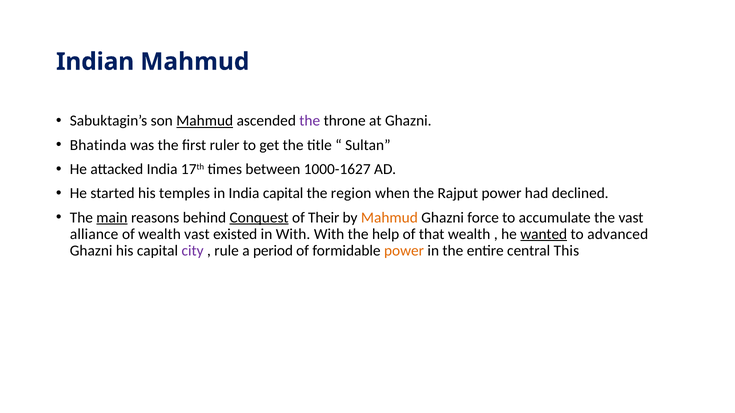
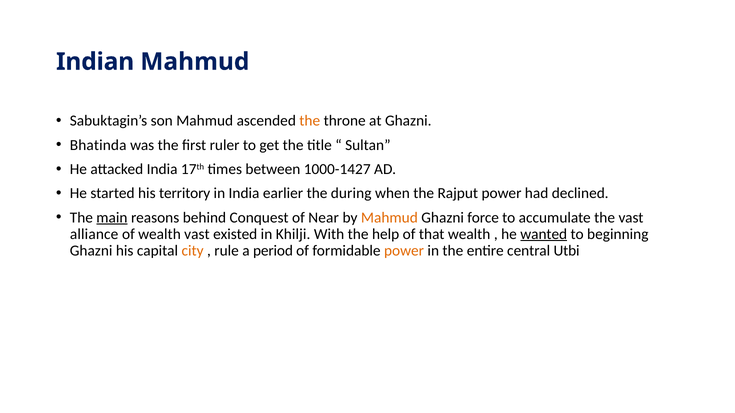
Mahmud underline: present -> none (205, 121)
the colour: purple -> orange (310, 121)
1000-1627: 1000-1627 -> 1000-1427 (337, 169)
temples: temples -> territory (185, 194)
India capital: capital -> earlier (283, 194)
region: region -> during (351, 194)
Conquest underline: present -> none (259, 218)
Their: Their -> Near (324, 218)
in With: With -> Khilji (293, 234)
advanced: advanced -> beginning (618, 234)
city colour: purple -> orange (193, 251)
This: This -> Utbi (567, 251)
